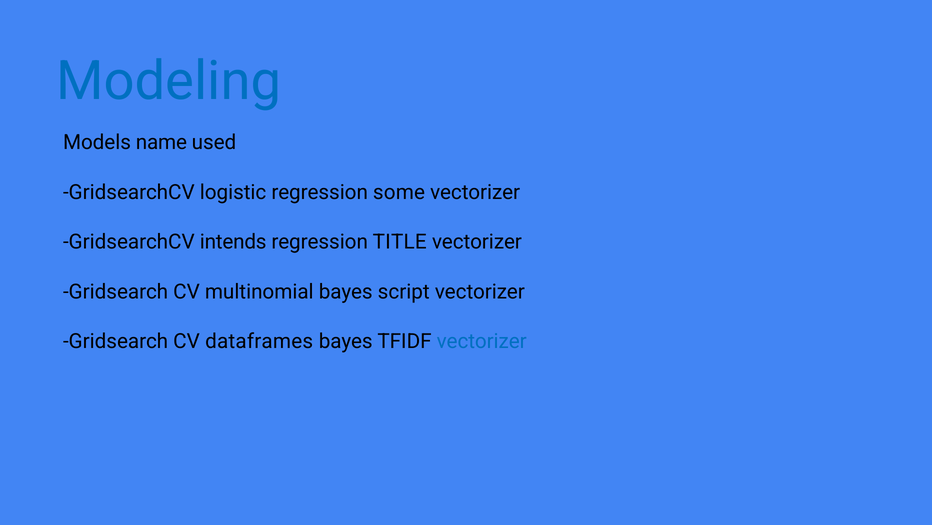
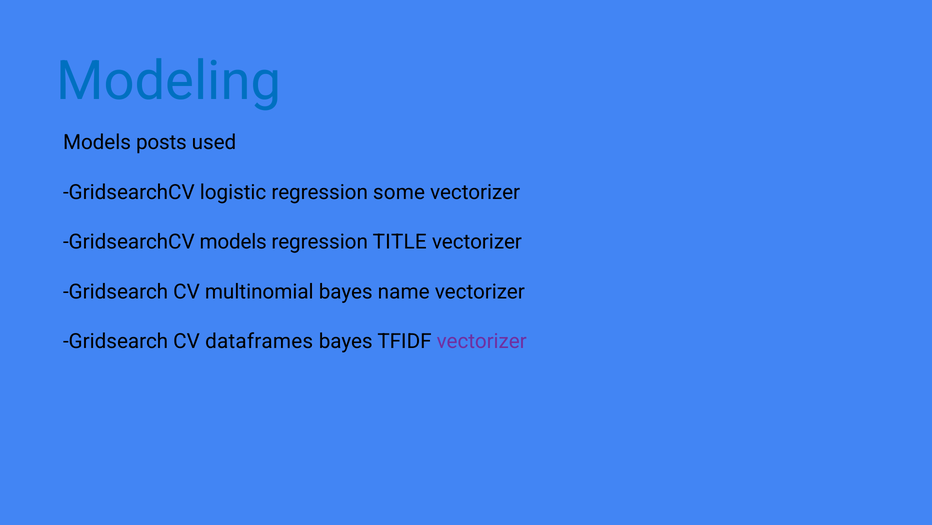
name: name -> posts (161, 142)
GridsearchCV intends: intends -> models (233, 242)
script: script -> name (404, 291)
vectorizer colour: blue -> purple (482, 341)
